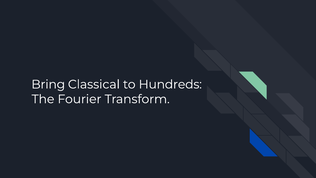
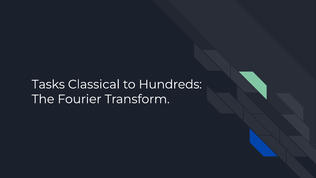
Bring: Bring -> Tasks (48, 84)
